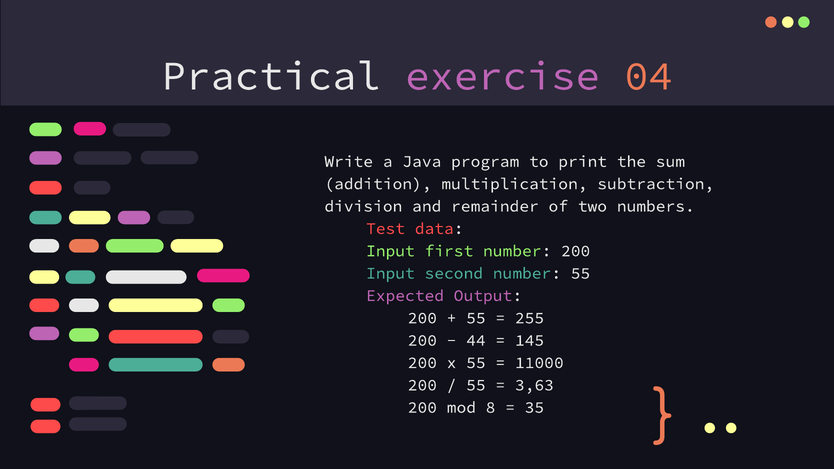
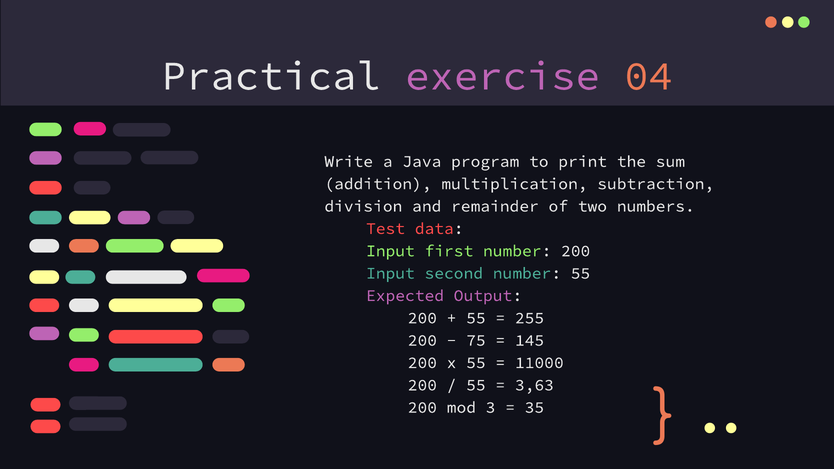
44: 44 -> 75 (476, 340)
8: 8 -> 3 (491, 408)
